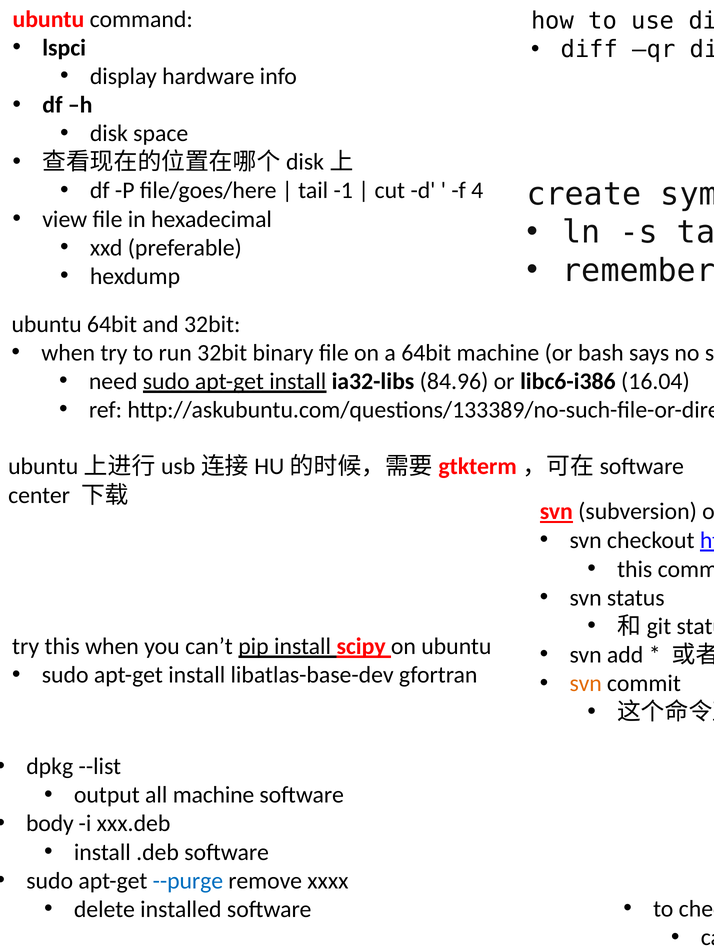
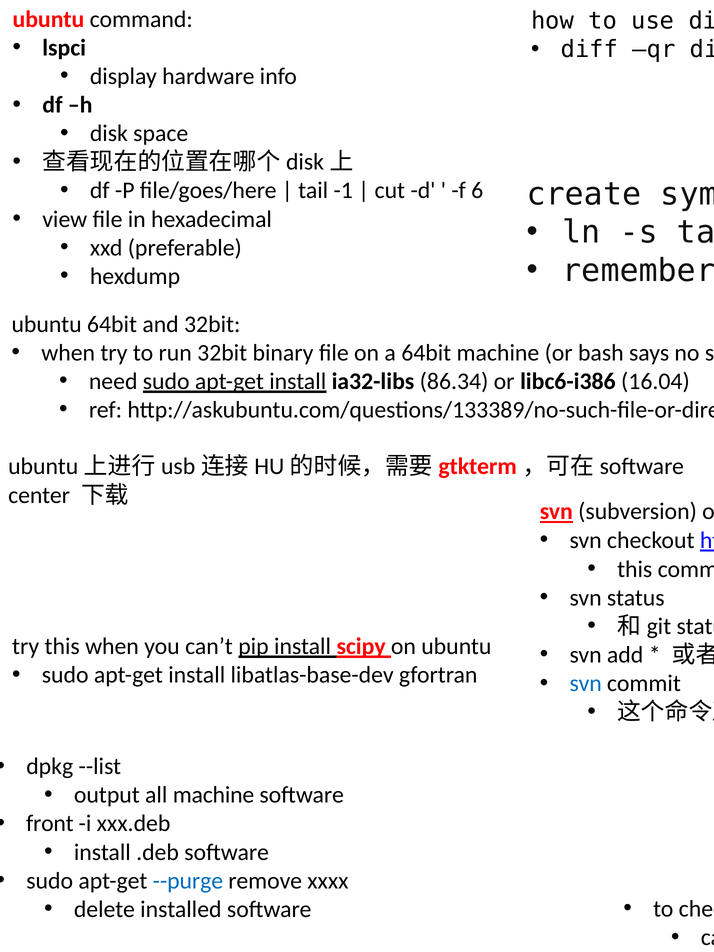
4: 4 -> 6 (477, 191)
84.96: 84.96 -> 86.34 (454, 381)
svn colour: orange -> blue (586, 683)
body: body -> front (50, 824)
